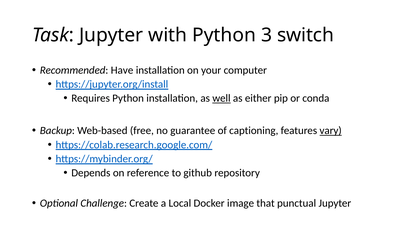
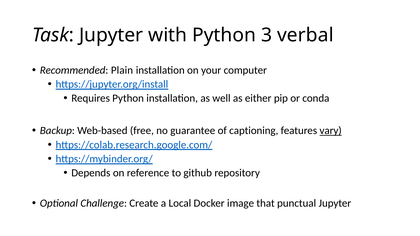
switch: switch -> verbal (305, 35)
Have: Have -> Plain (122, 70)
well underline: present -> none (221, 98)
